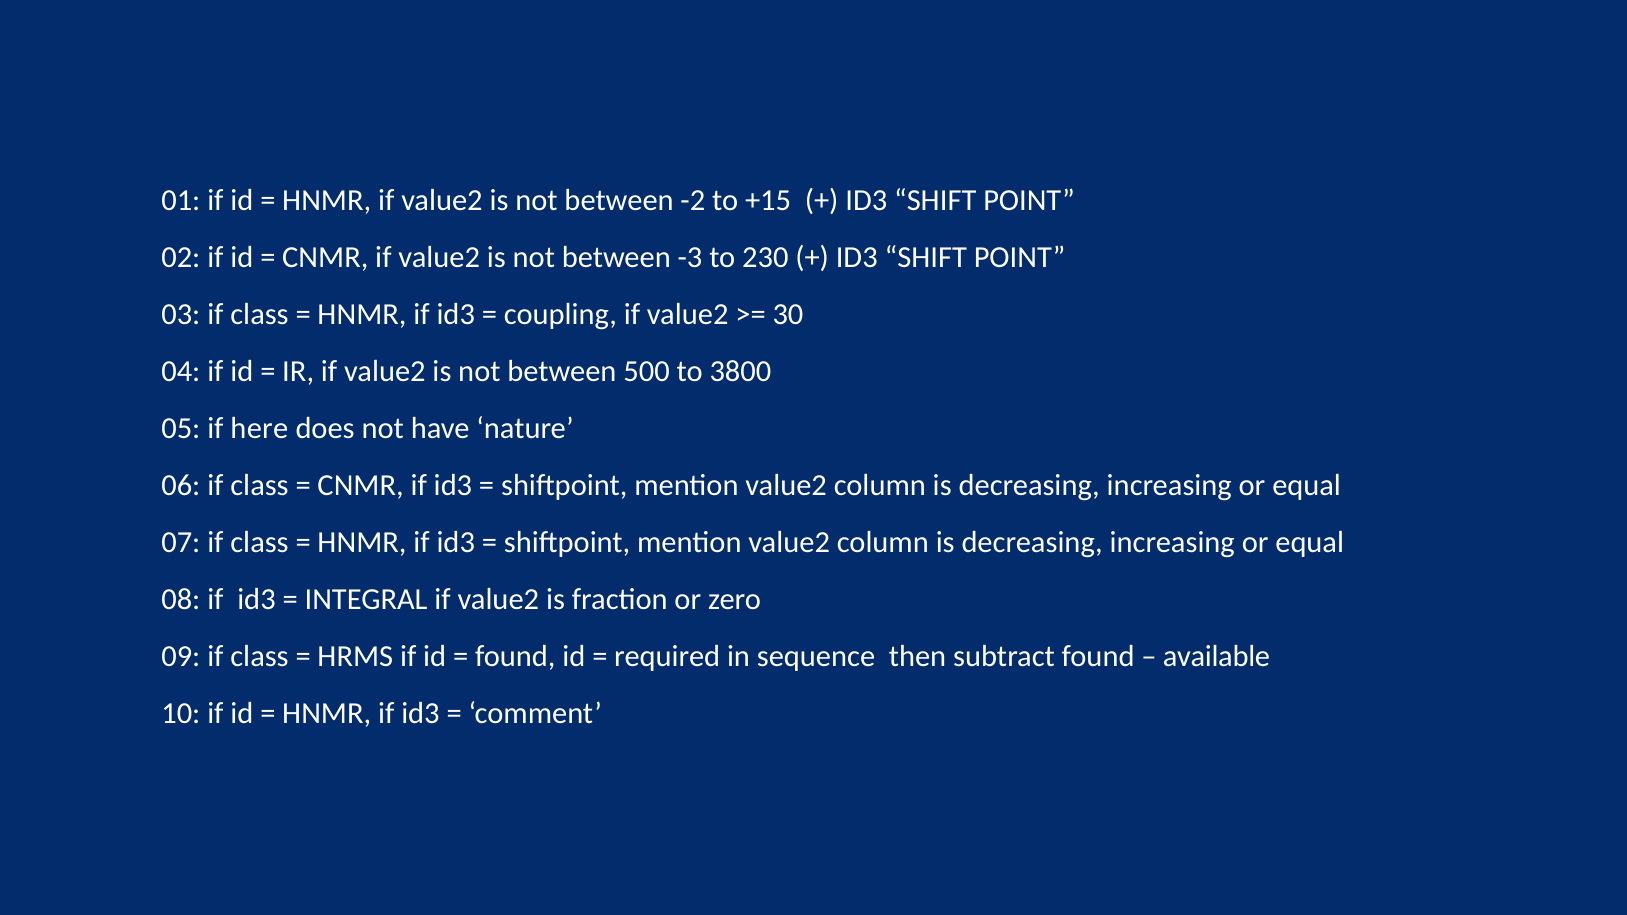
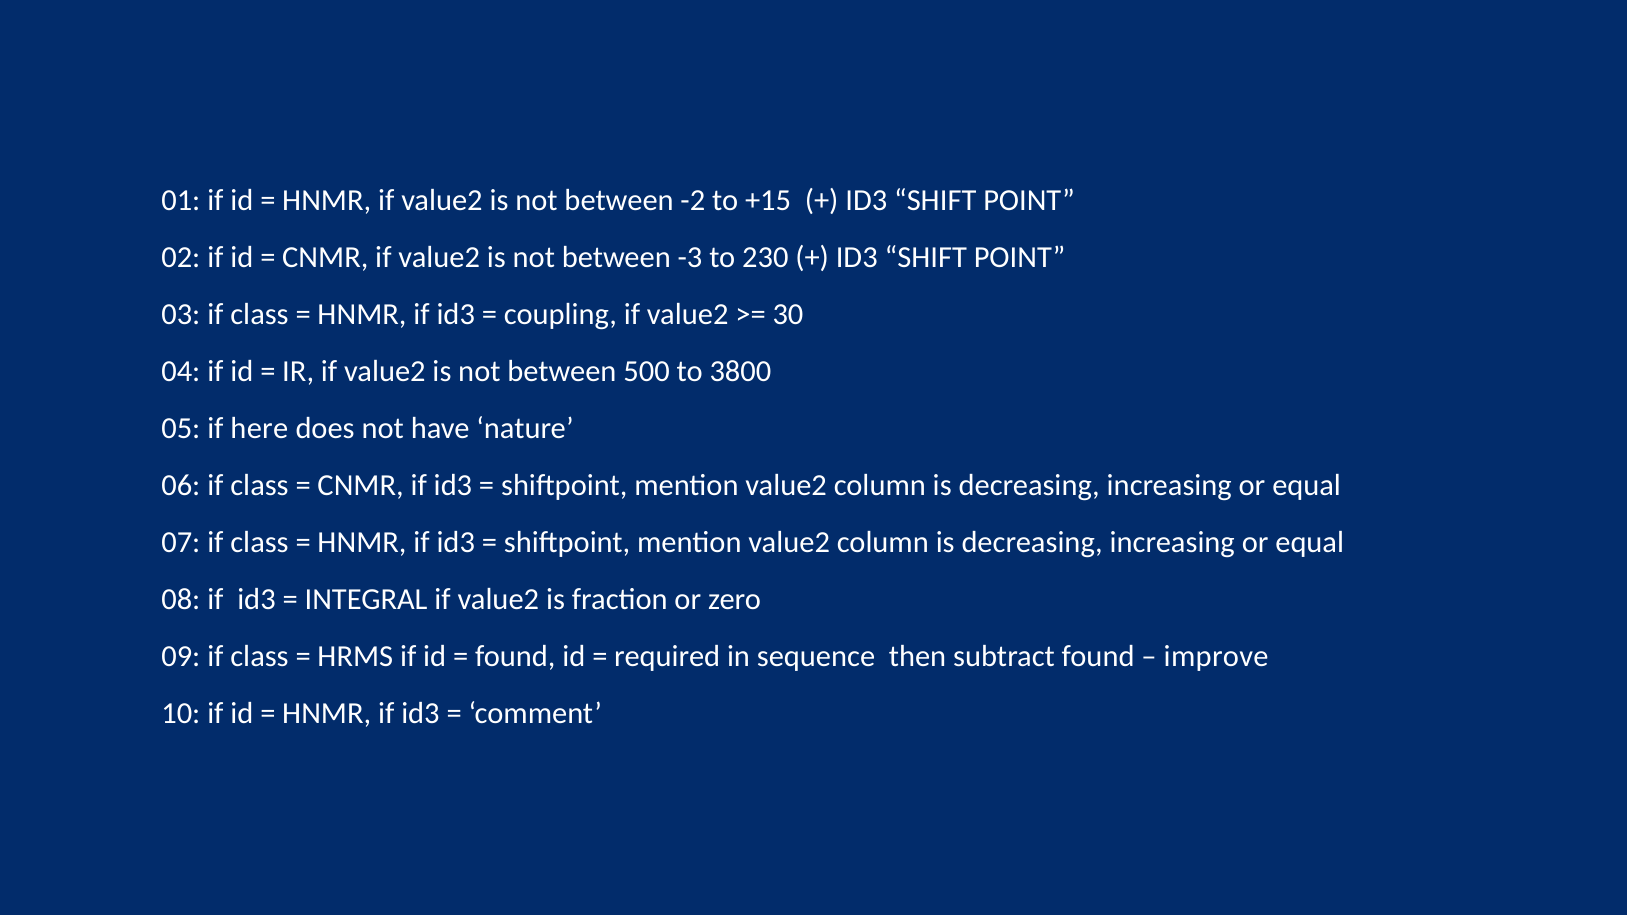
available: available -> improve (1216, 656)
